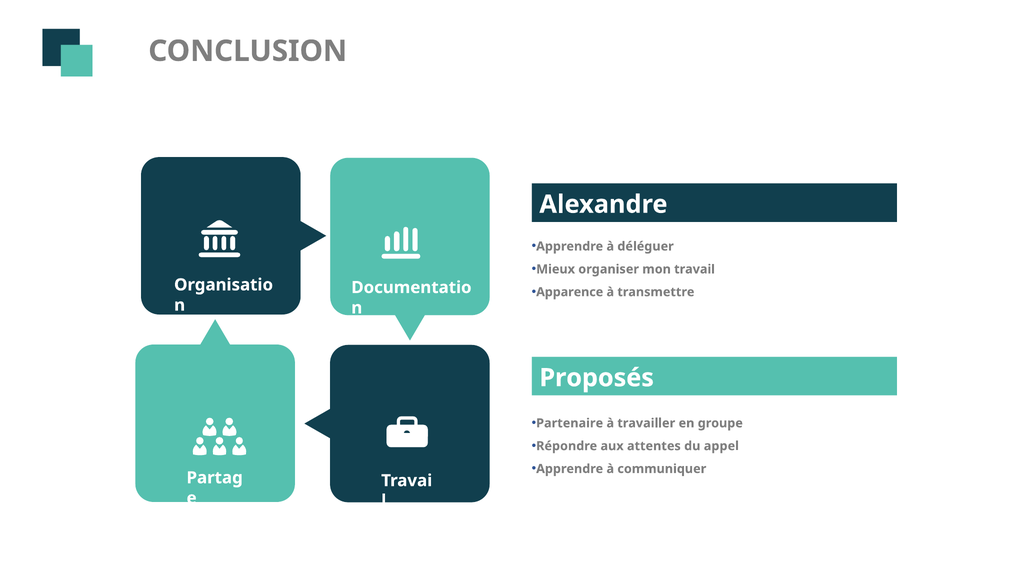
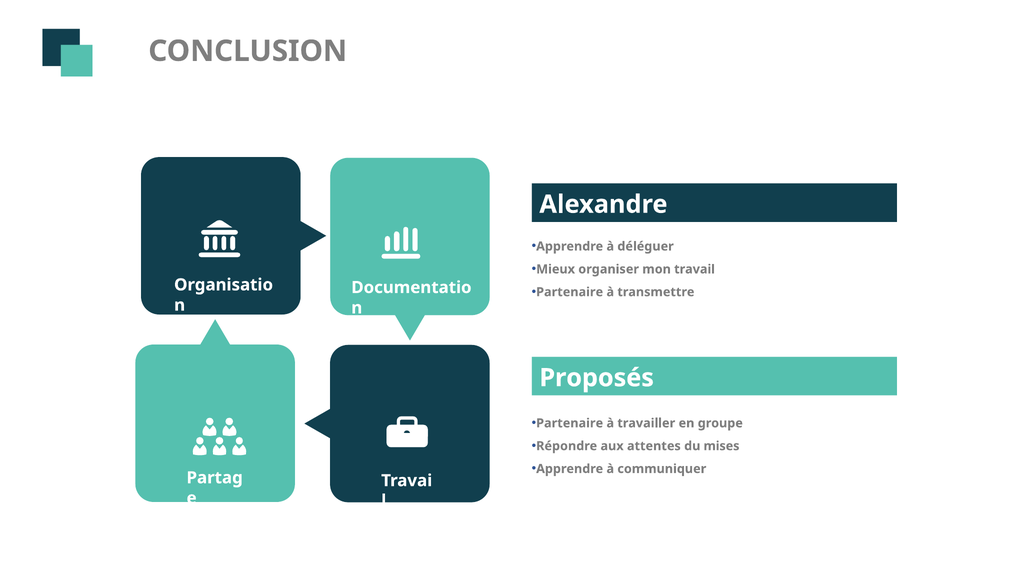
Apparence: Apparence -> Partenaire (570, 292)
appel: appel -> mises (721, 446)
